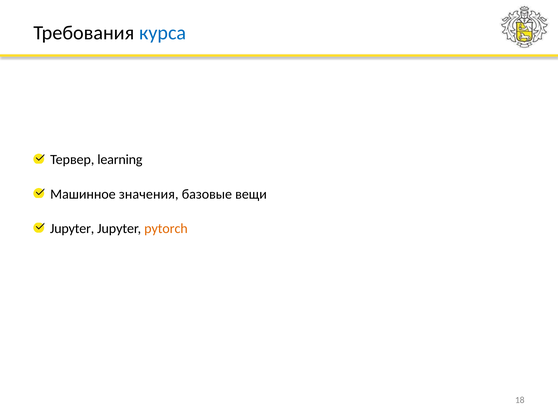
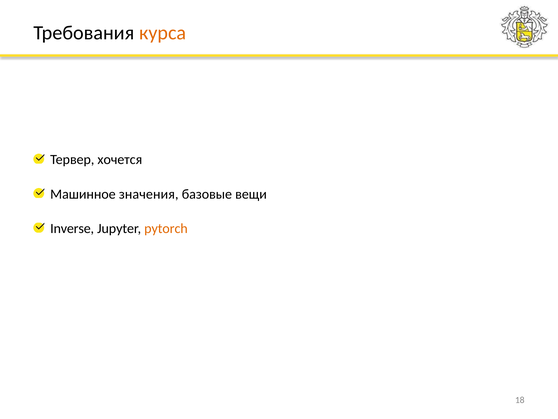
курса colour: blue -> orange (163, 33)
learning: learning -> хочется (120, 159)
Jupyter: Jupyter -> Inverse (72, 228)
